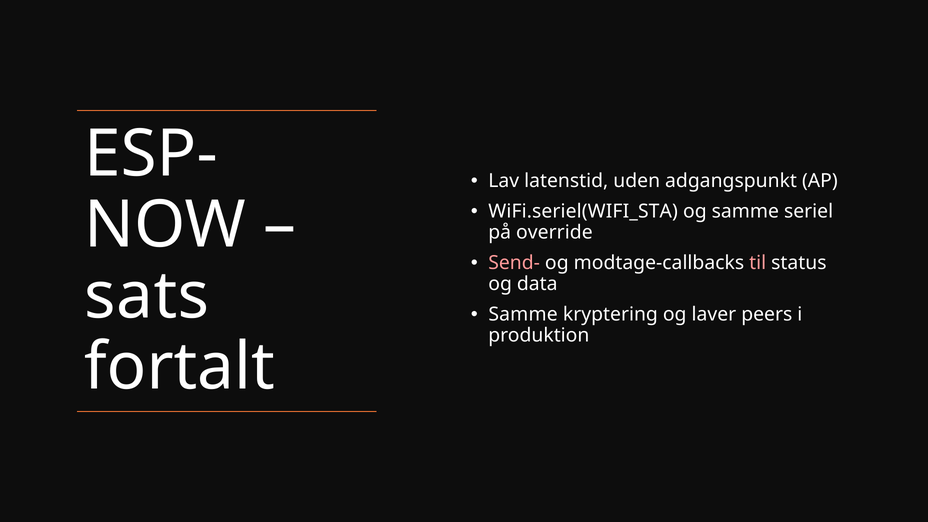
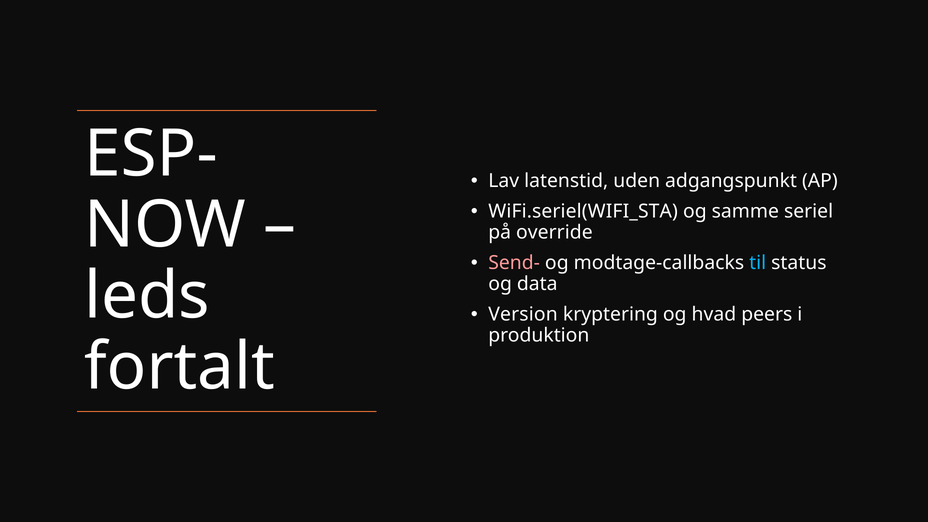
til colour: pink -> light blue (758, 263)
sats: sats -> leds (147, 296)
Samme: Samme -> Version (523, 315)
laver: laver -> hvad (714, 315)
